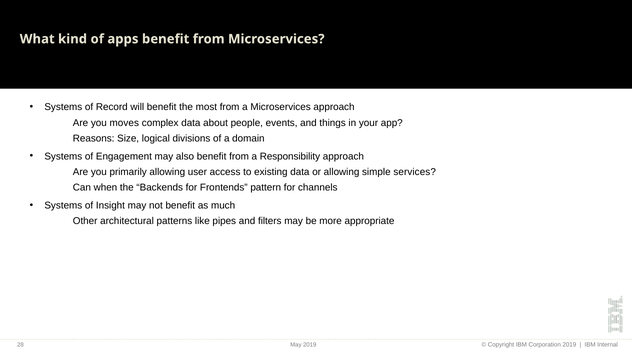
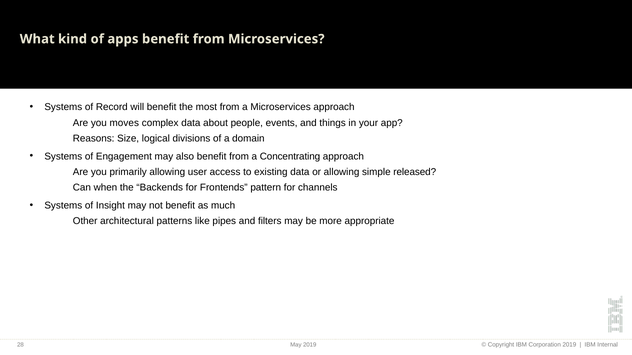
Responsibility: Responsibility -> Concentrating (290, 156)
services: services -> released (415, 172)
